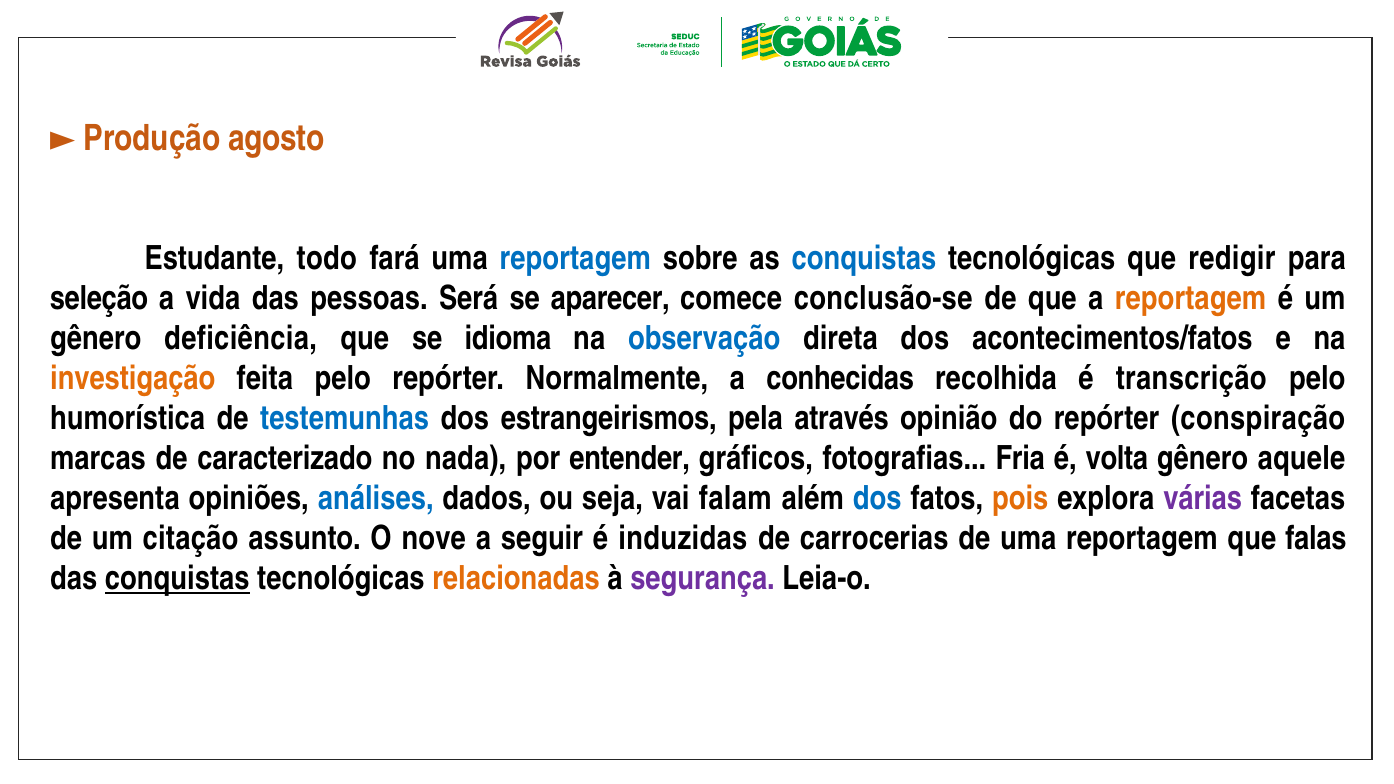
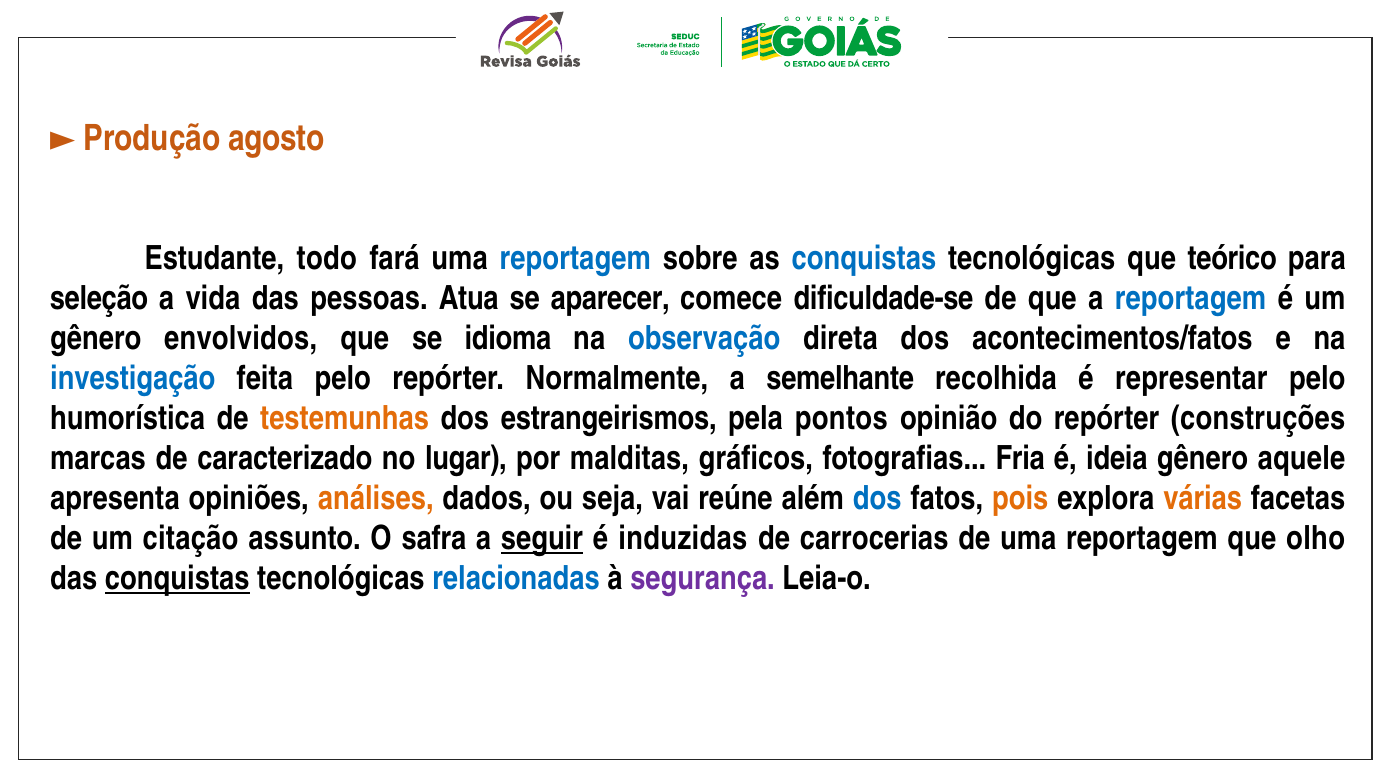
redigir: redigir -> teórico (1232, 258)
Será: Será -> Atua (469, 298)
conclusão-se: conclusão-se -> dificuldade-se (884, 298)
reportagem colour: orange -> blue (1191, 298)
deficiência: deficiência -> envolvidos (241, 338)
investigação colour: orange -> blue (133, 378)
conhecidas: conhecidas -> semelhante (840, 378)
transcrição: transcrição -> representar (1191, 378)
testemunhas colour: blue -> orange (345, 418)
através: através -> pontos (841, 418)
conspiração: conspiração -> construções (1258, 418)
nada: nada -> lugar (466, 458)
entender: entender -> malditas (629, 458)
volta: volta -> ideia (1117, 458)
análises colour: blue -> orange (376, 498)
falam: falam -> reúne (736, 498)
várias colour: purple -> orange (1203, 498)
nove: nove -> safra (434, 538)
seguir underline: none -> present (542, 538)
falas: falas -> olho (1316, 538)
relacionadas colour: orange -> blue (516, 578)
